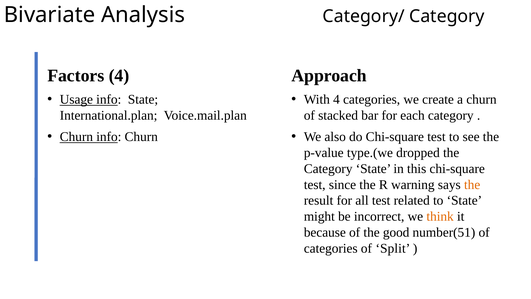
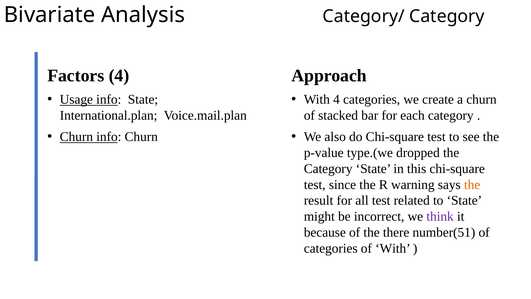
think colour: orange -> purple (440, 216)
good: good -> there (396, 232)
of Split: Split -> With (393, 248)
